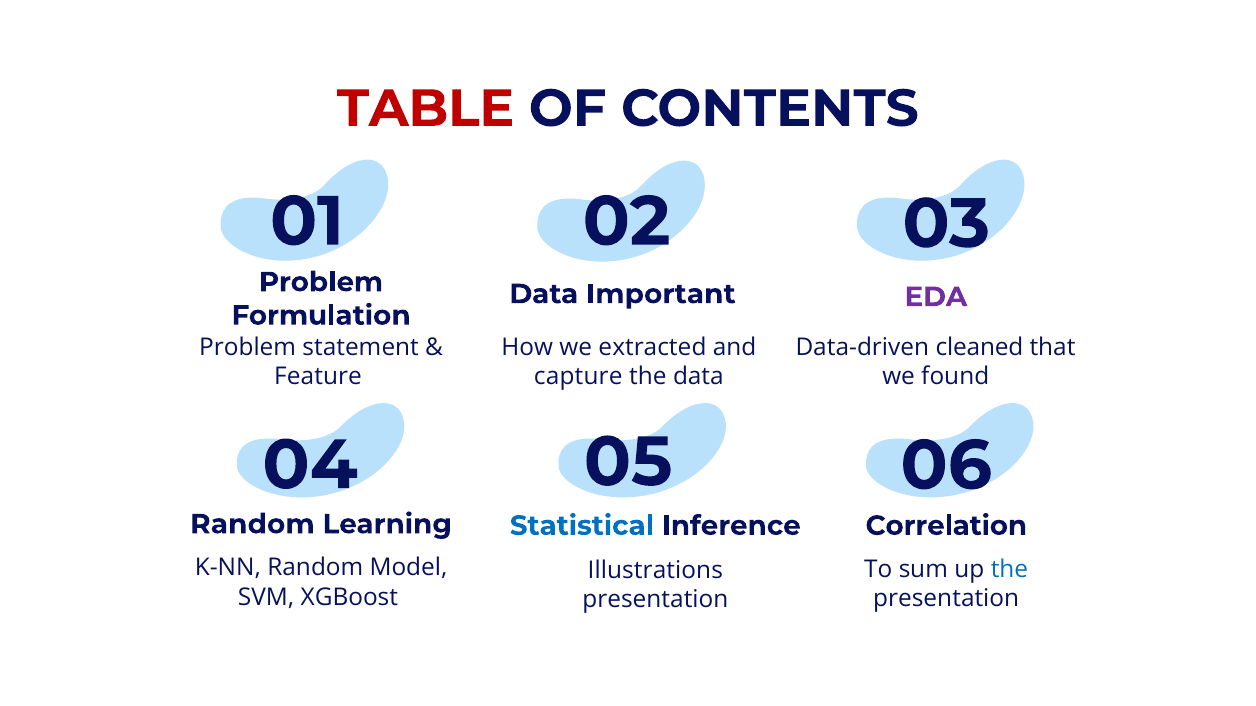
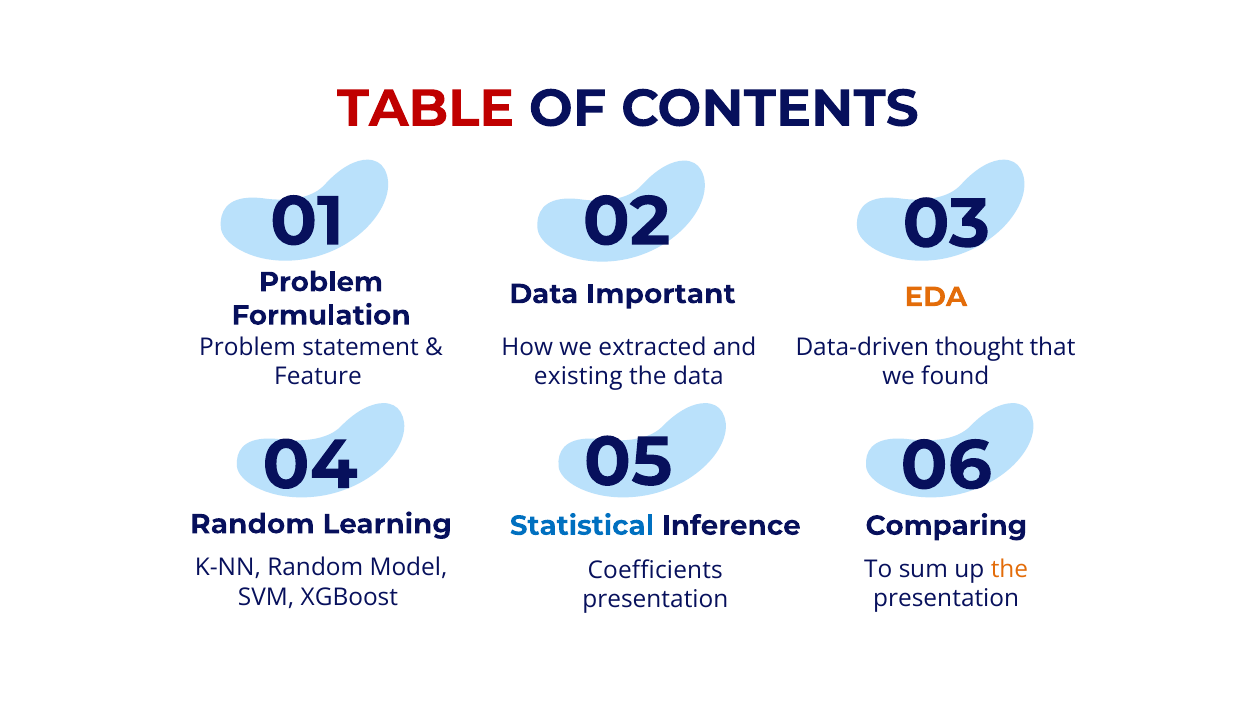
EDA colour: purple -> orange (936, 297)
cleaned: cleaned -> thought (979, 348)
capture: capture -> existing (578, 377)
Correlation: Correlation -> Comparing (946, 526)
the colour: blue -> orange (1009, 570)
Illustrations: Illustrations -> Coefficients (655, 571)
